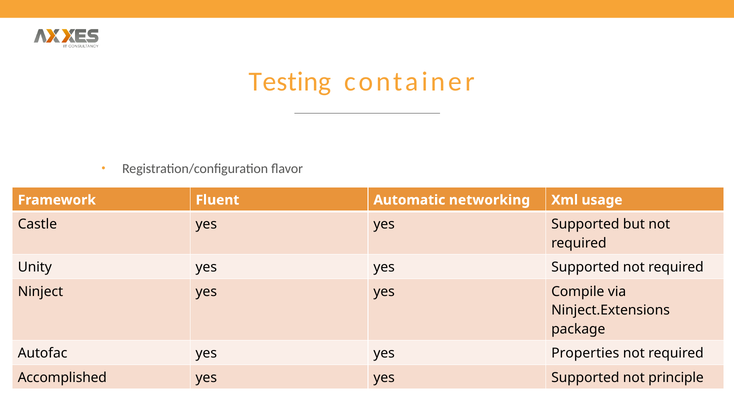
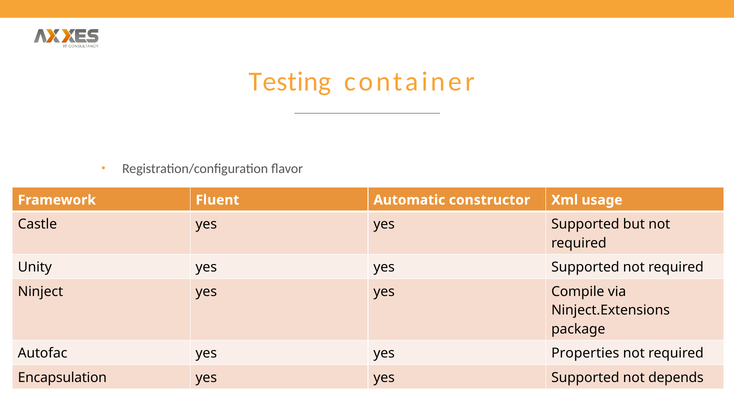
networking: networking -> constructor (490, 200)
Accomplished: Accomplished -> Encapsulation (62, 377)
principle: principle -> depends (676, 377)
